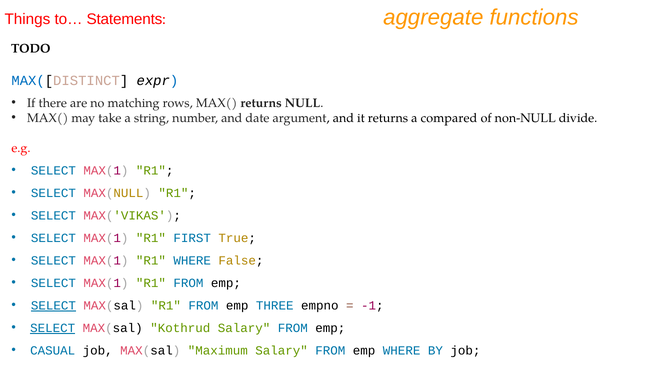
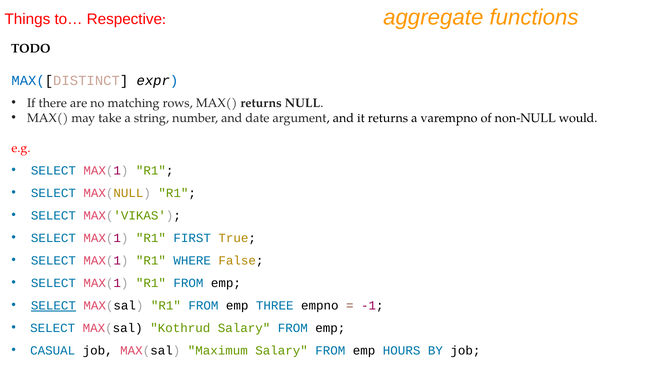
Statements: Statements -> Respective (124, 19)
compared: compared -> varempno (449, 118)
divide: divide -> would (578, 118)
SELECT underline: present -> none (53, 328)
emp WHERE: WHERE -> HOURS (402, 351)
